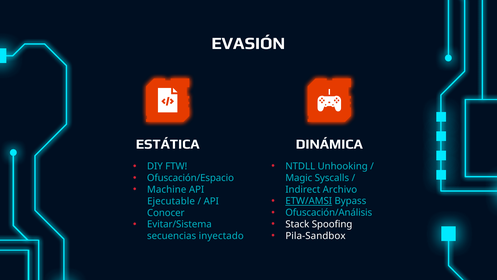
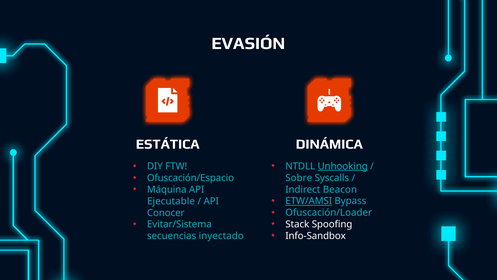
Unhooking underline: none -> present (343, 166)
Magic: Magic -> Sobre (299, 178)
Machine: Machine -> Máquina (167, 189)
Archivo: Archivo -> Beacon (340, 189)
Ofuscación/Análisis: Ofuscación/Análisis -> Ofuscación/Loader (329, 212)
Pila-Sandbox: Pila-Sandbox -> Info-Sandbox (316, 236)
